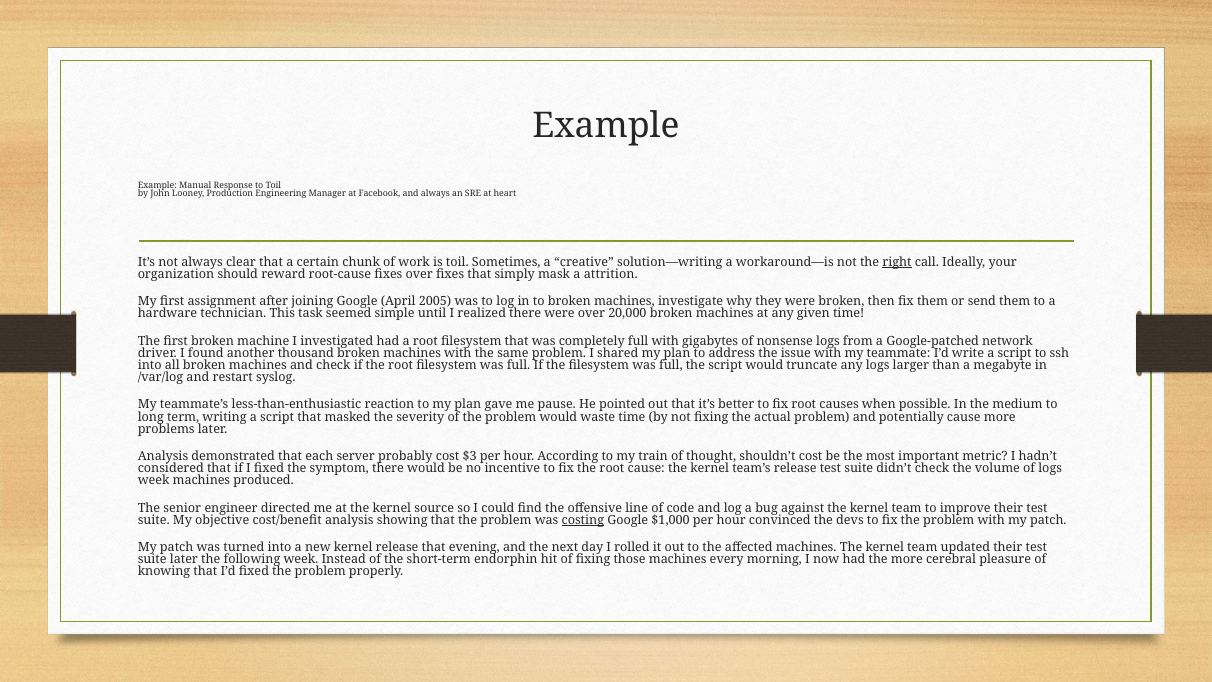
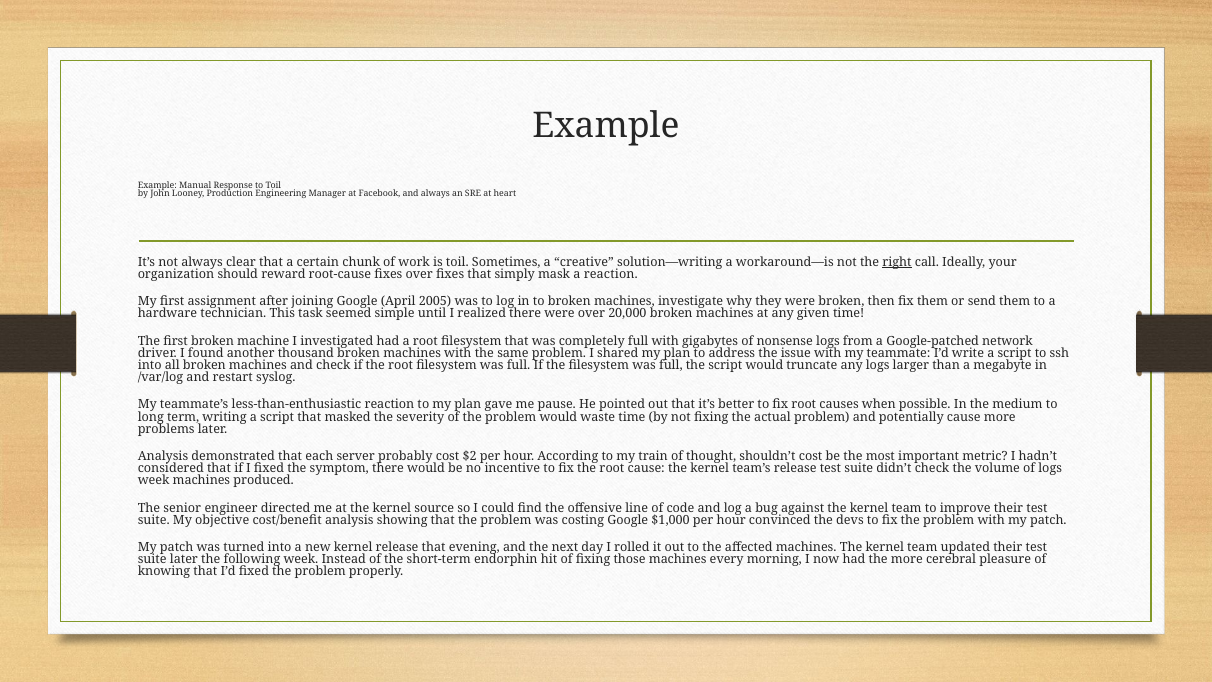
a attrition: attrition -> reaction (611, 274)
$3: $3 -> $2 (470, 456)
costing underline: present -> none (583, 520)
